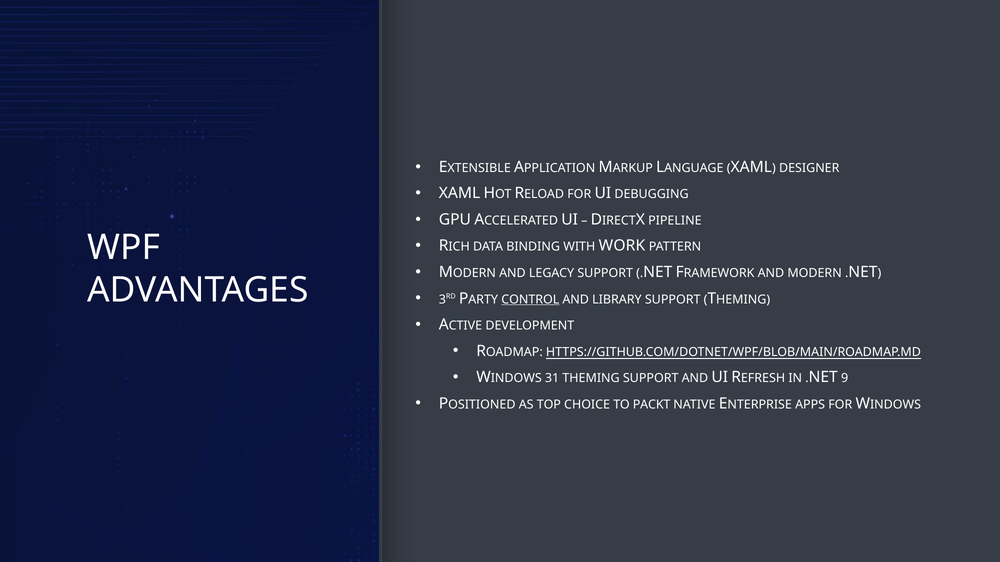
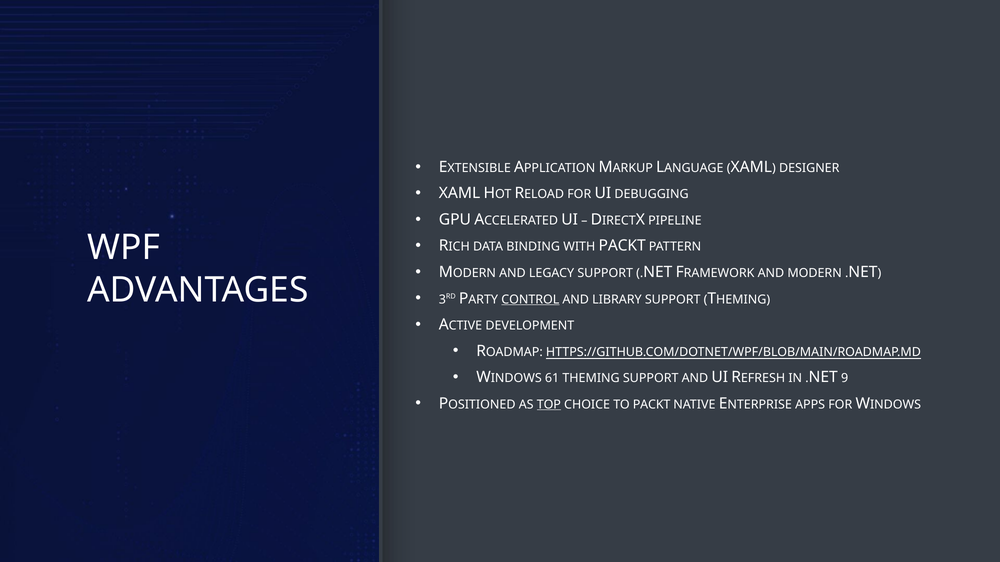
WITH WORK: WORK -> PACKT (622, 246)
31: 31 -> 61 (552, 378)
TOP underline: none -> present (549, 405)
